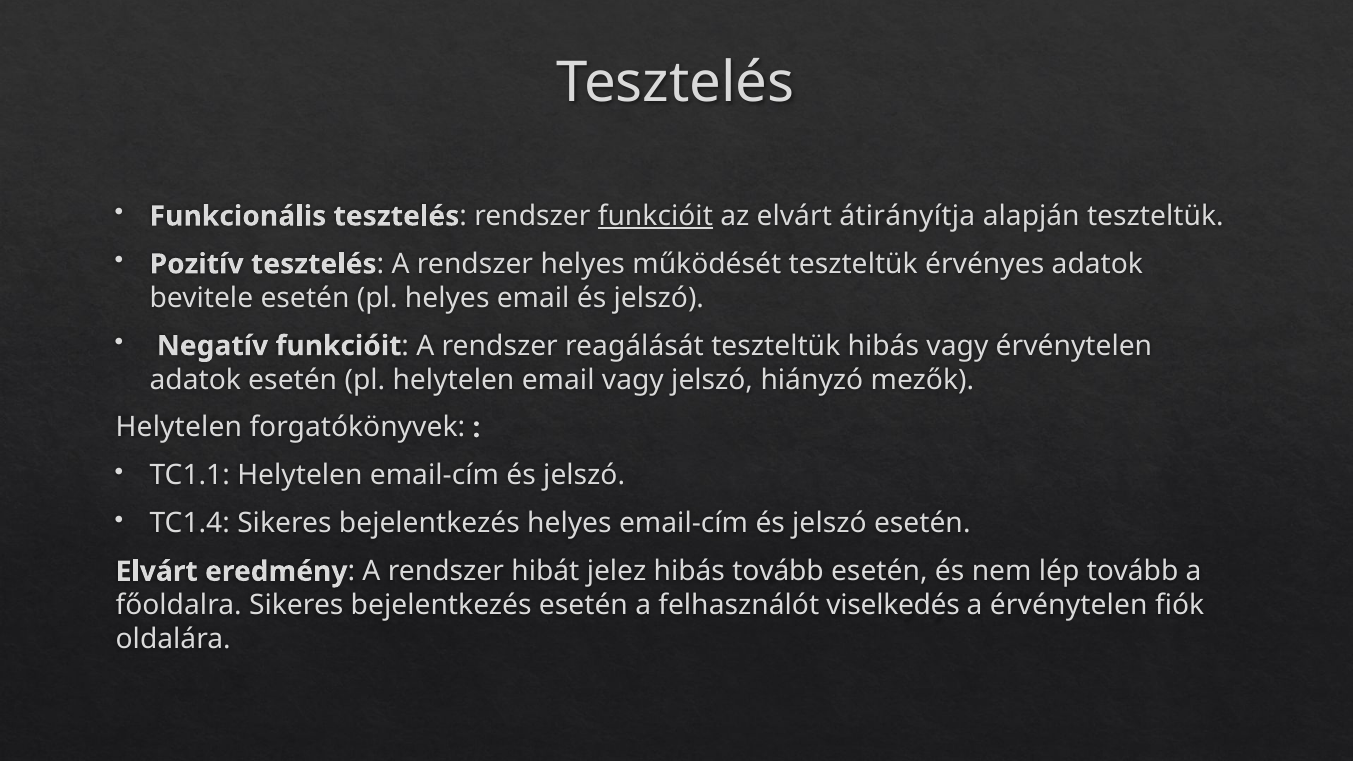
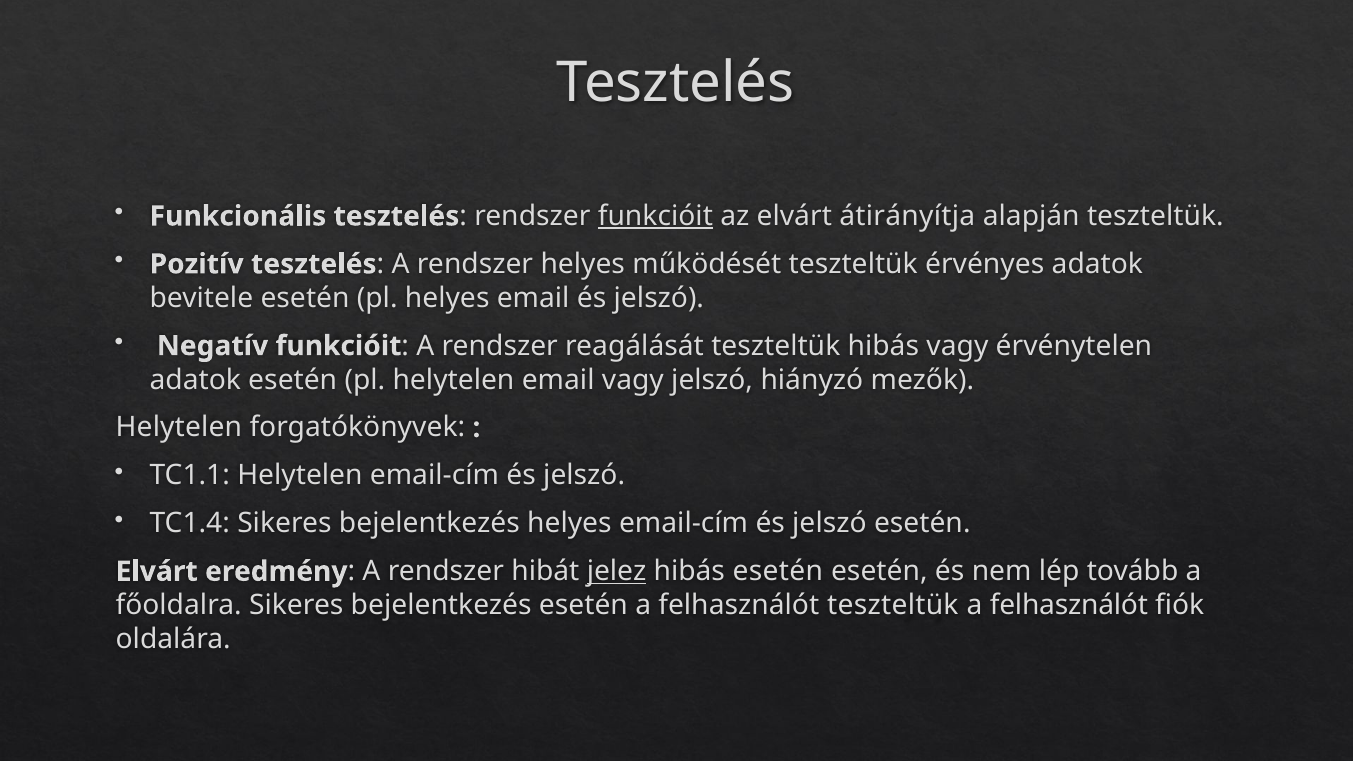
jelez underline: none -> present (617, 572)
hibás tovább: tovább -> esetén (778, 572)
felhasználót viselkedés: viselkedés -> teszteltük (893, 605)
érvénytelen: érvénytelen -> felhasználót (1069, 605)
